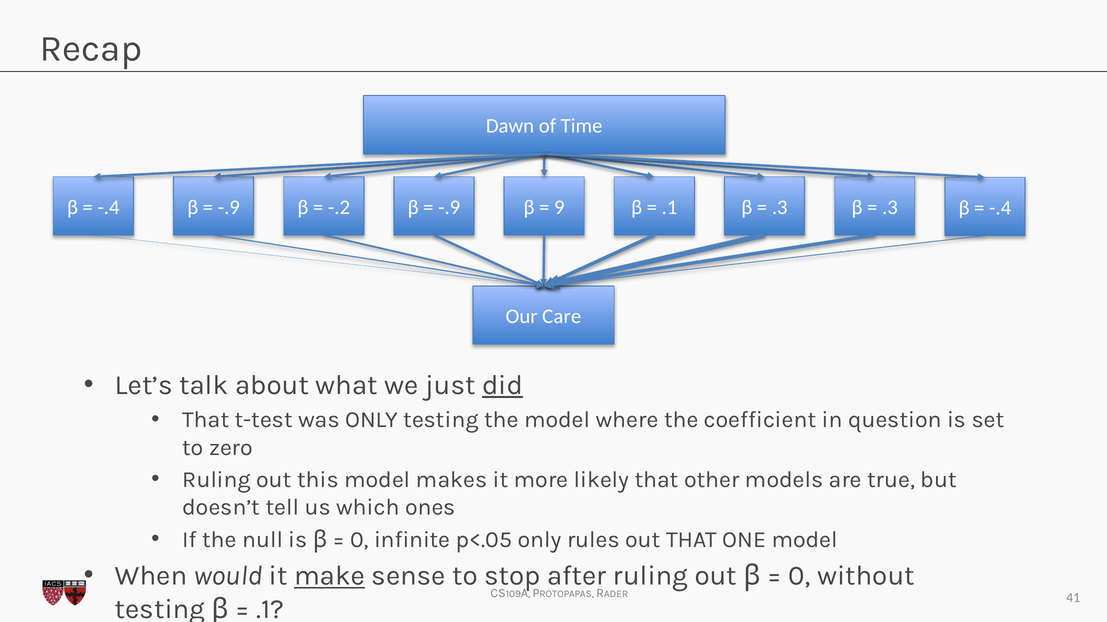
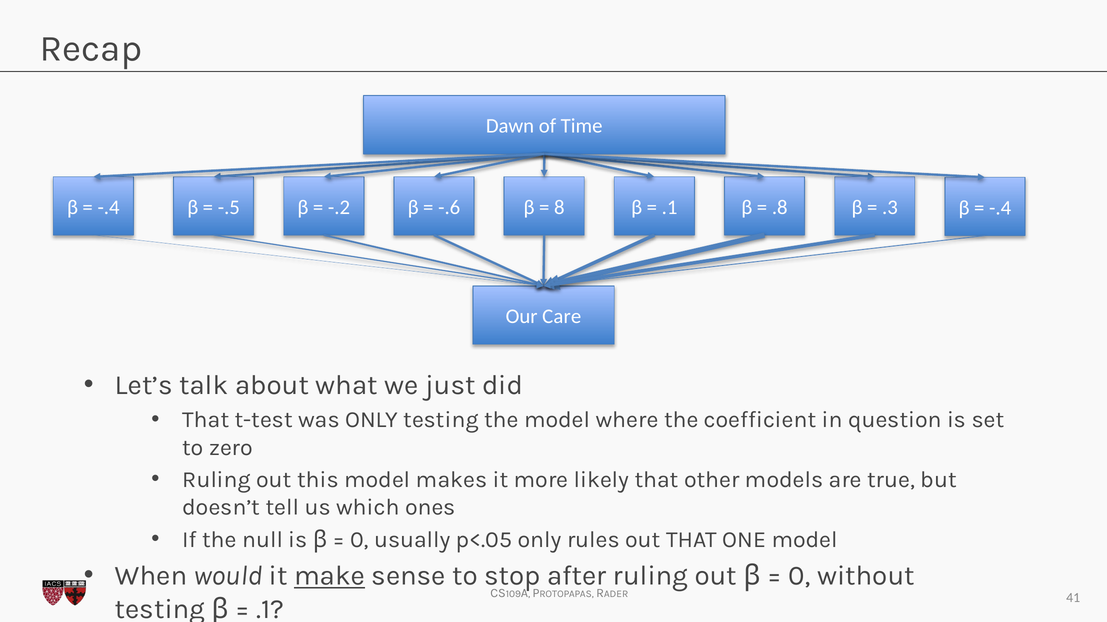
-.9: -.9 -> -.5 (229, 208)
-.9: -.9 -> -.6 (449, 208)
9: 9 -> 8 (559, 208)
.3: .3 -> .8 (780, 208)
did underline: present -> none (503, 385)
infinite: infinite -> usually (412, 540)
